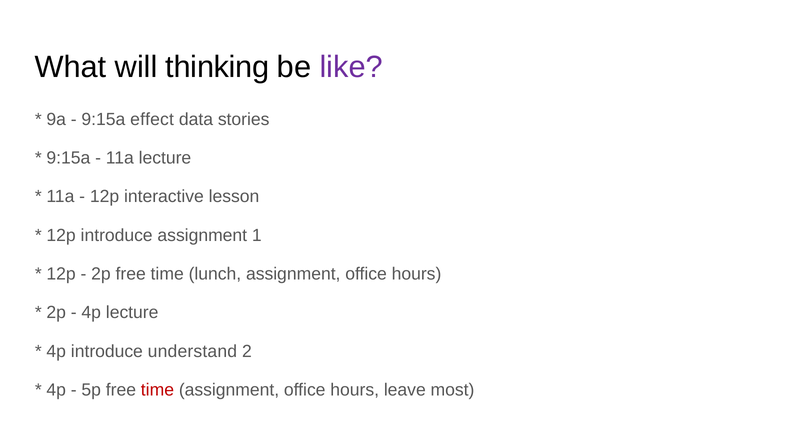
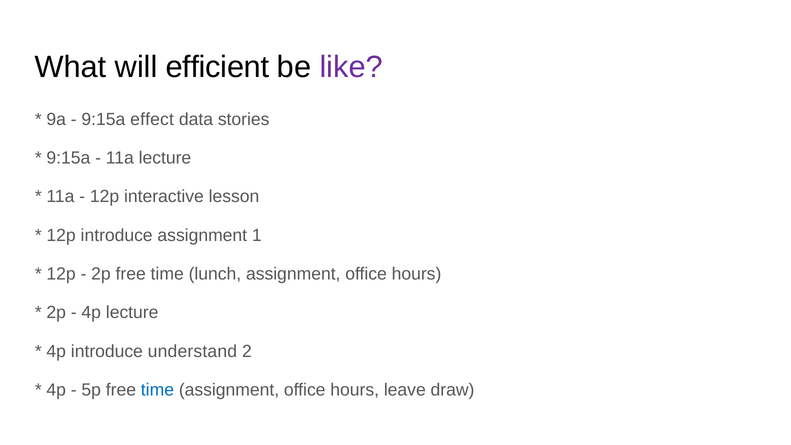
thinking: thinking -> efficient (217, 67)
time colour: red -> blue (157, 390)
most: most -> draw (453, 390)
